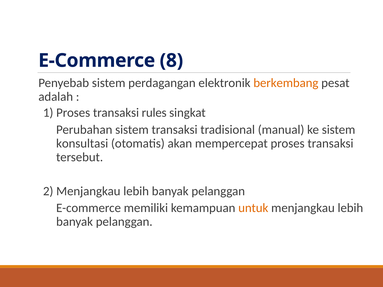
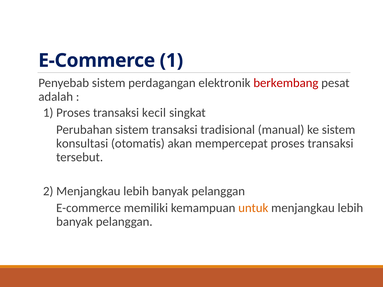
E-Commerce 8: 8 -> 1 (171, 61)
berkembang colour: orange -> red (286, 83)
rules: rules -> kecil (154, 113)
